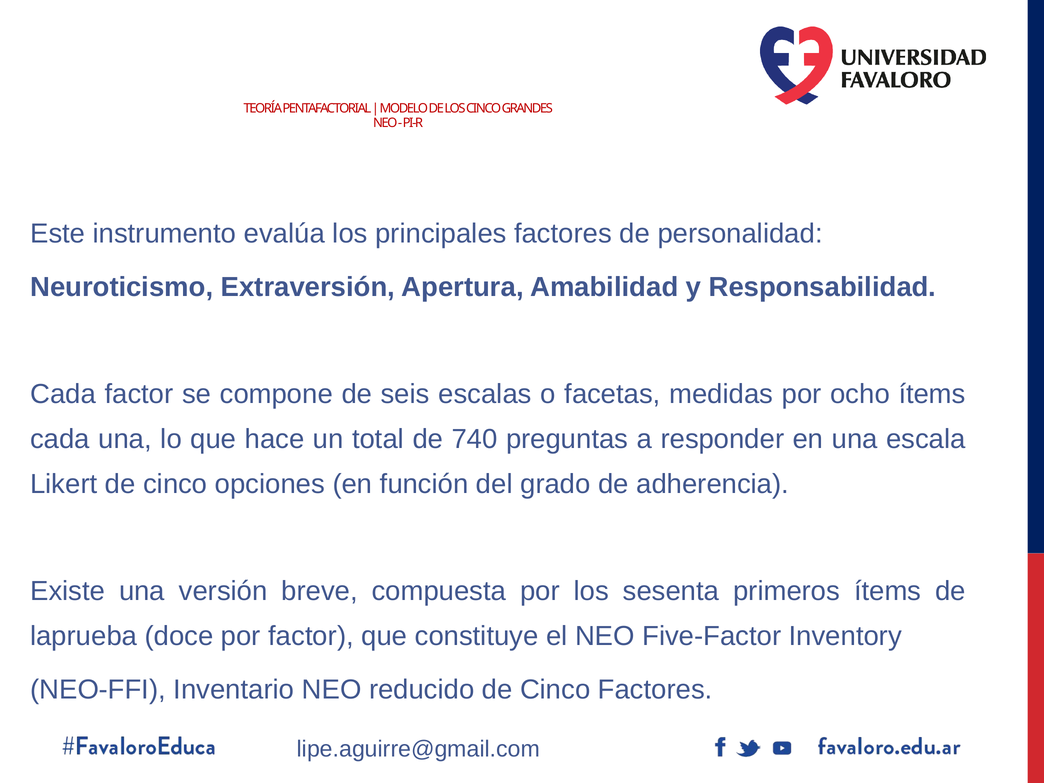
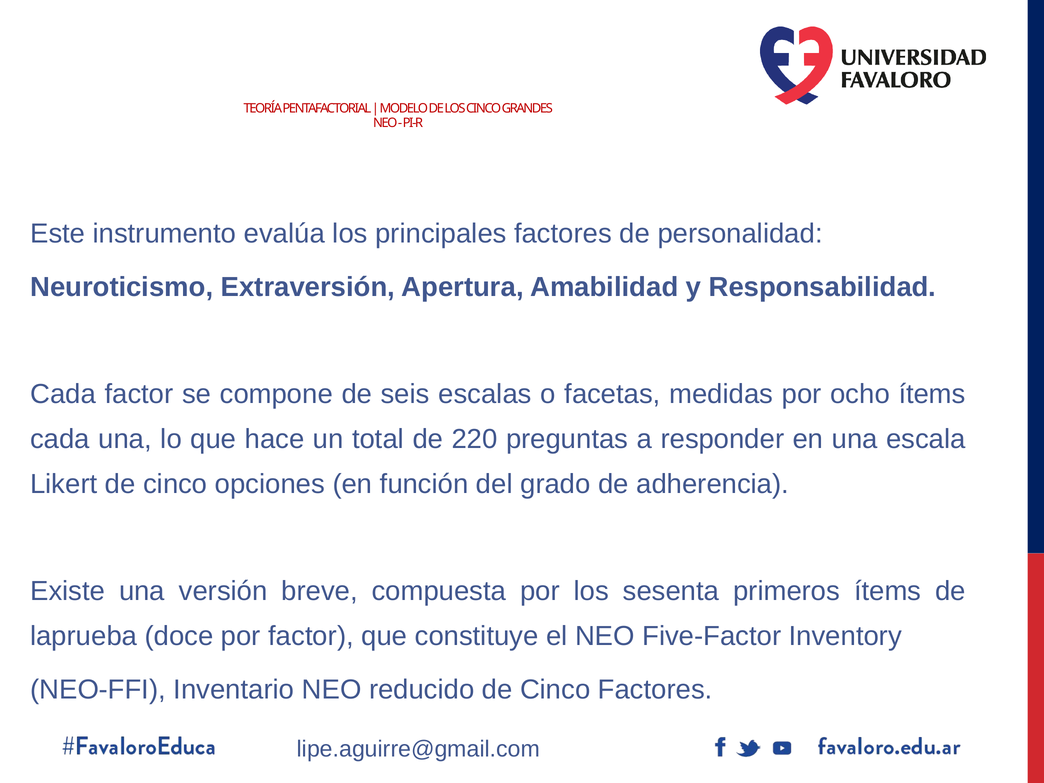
740: 740 -> 220 (475, 439)
